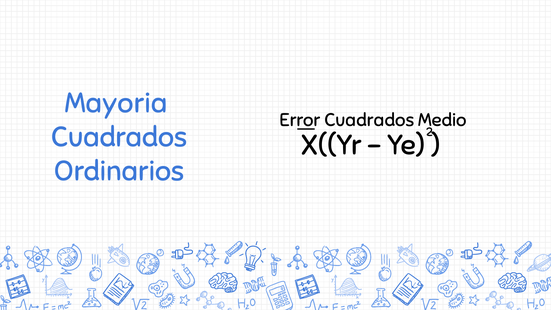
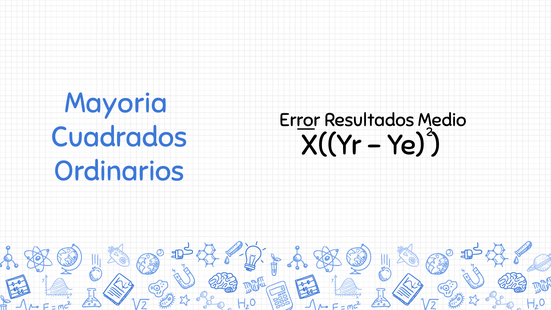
Error Cuadrados: Cuadrados -> Resultados (369, 120)
